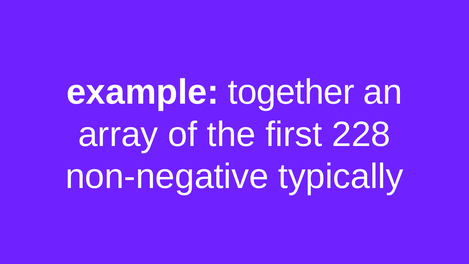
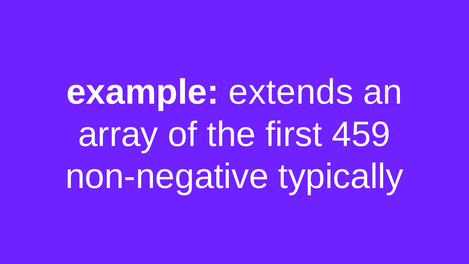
together: together -> extends (291, 92)
228: 228 -> 459 (361, 134)
